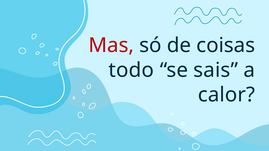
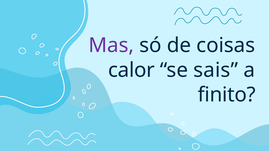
Mas colour: red -> purple (111, 46)
todo: todo -> calor (131, 70)
calor: calor -> finito (227, 95)
